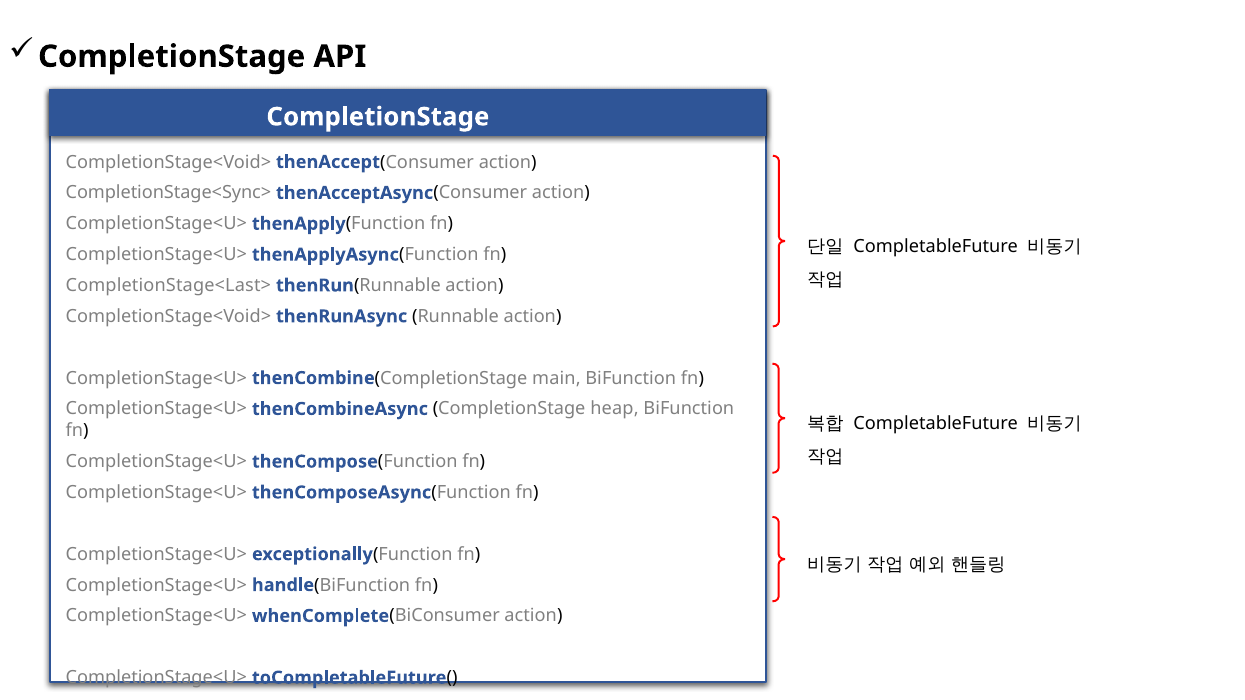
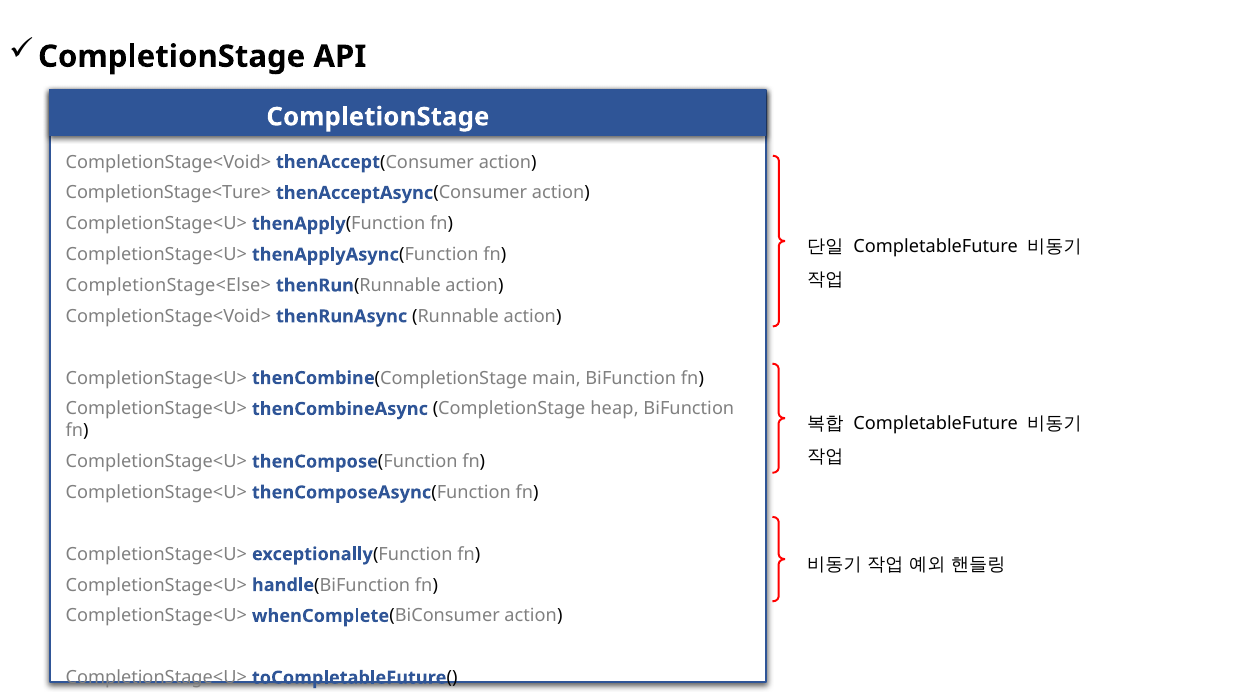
CompletionStage<Sync>: CompletionStage<Sync> -> CompletionStage<Ture> (168, 193)
CompletionStage<Last>: CompletionStage<Last> -> CompletionStage<Else> (168, 286)
